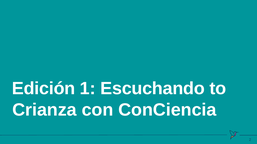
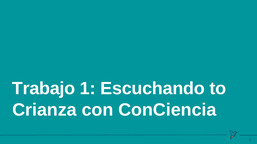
Edición: Edición -> Trabajo (44, 89)
